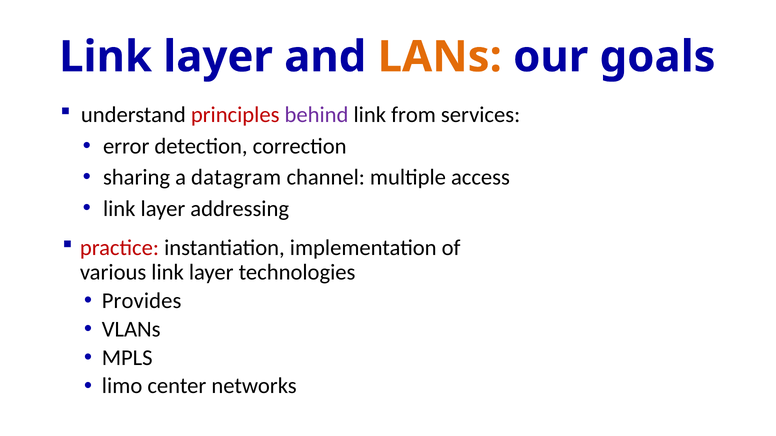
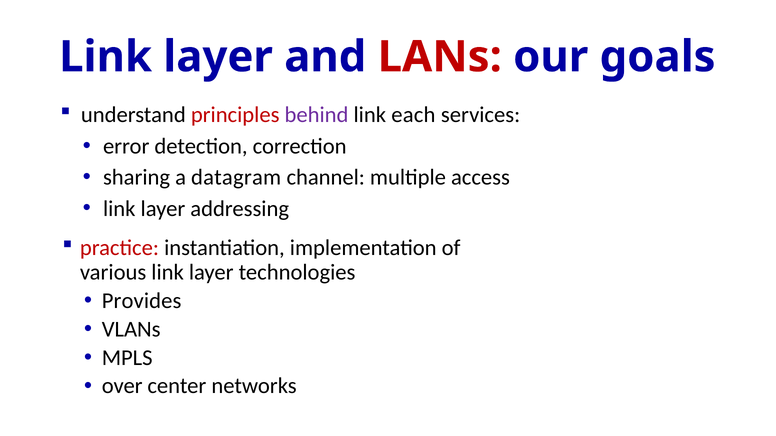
LANs colour: orange -> red (440, 57)
from: from -> each (413, 115)
limo: limo -> over (122, 386)
